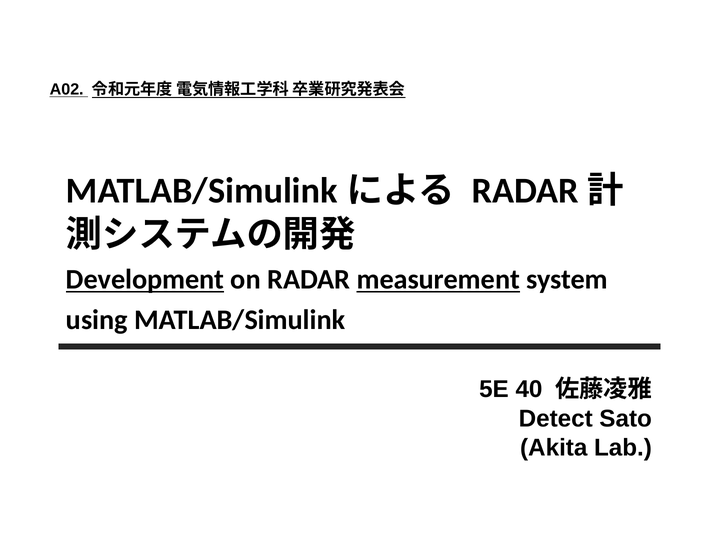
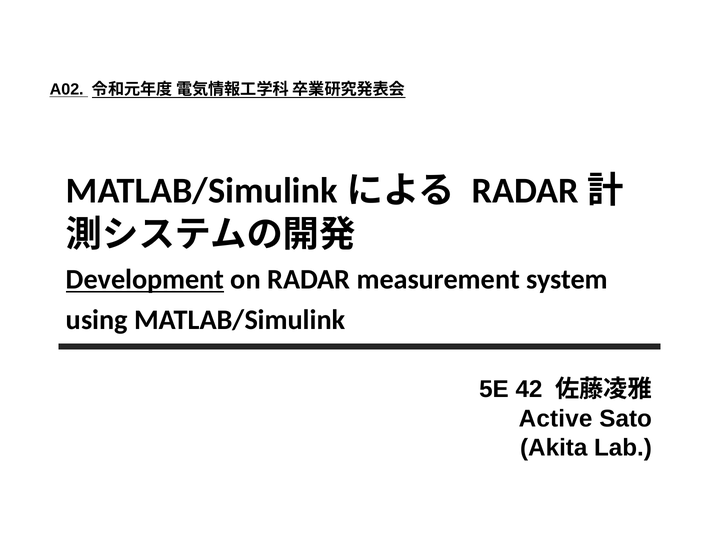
measurement underline: present -> none (438, 280)
40: 40 -> 42 (529, 390)
Detect: Detect -> Active (556, 419)
